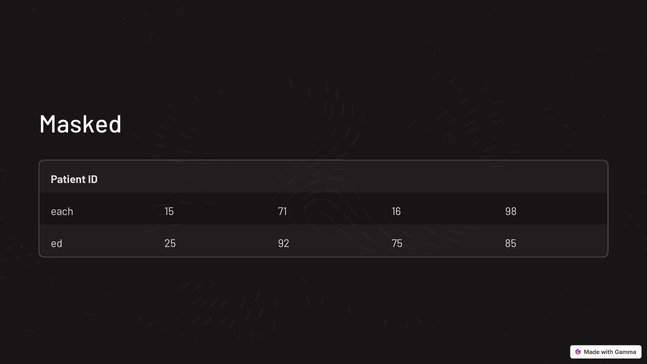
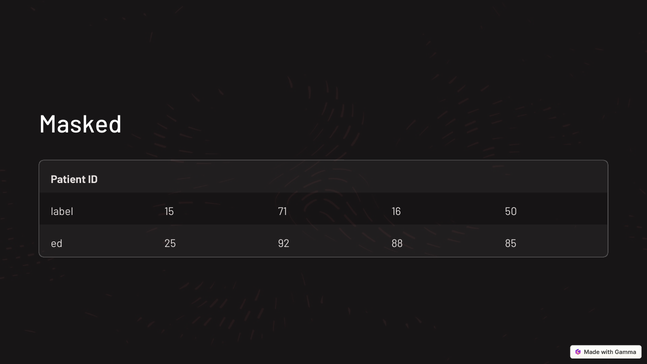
each: each -> label (62, 212)
98: 98 -> 50 (511, 212)
75: 75 -> 88 (397, 243)
